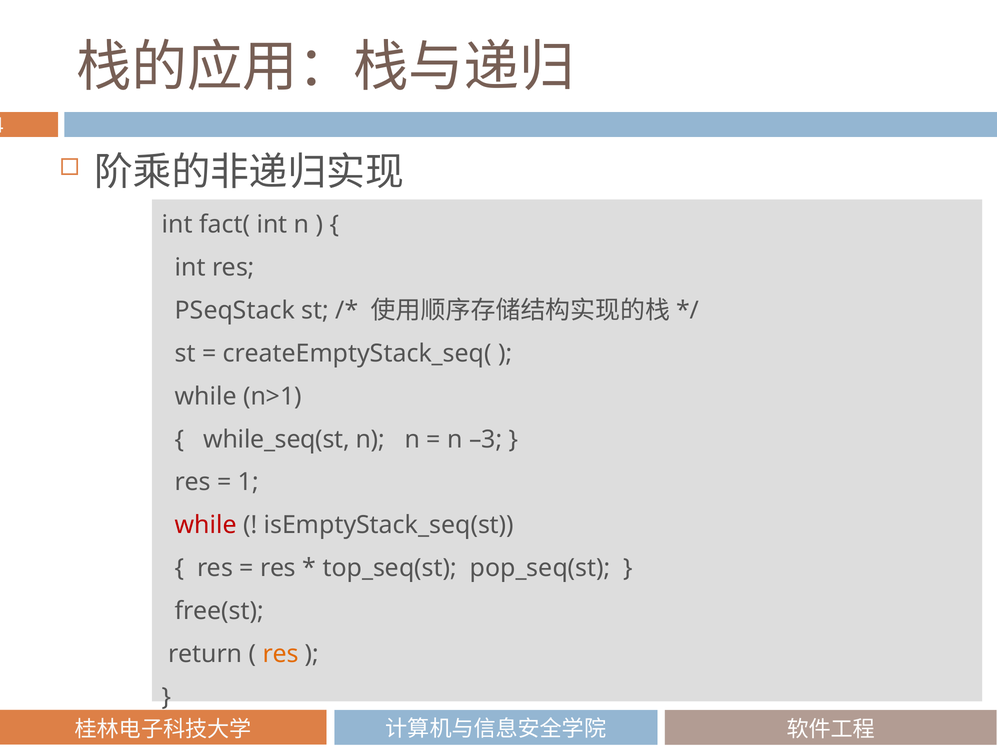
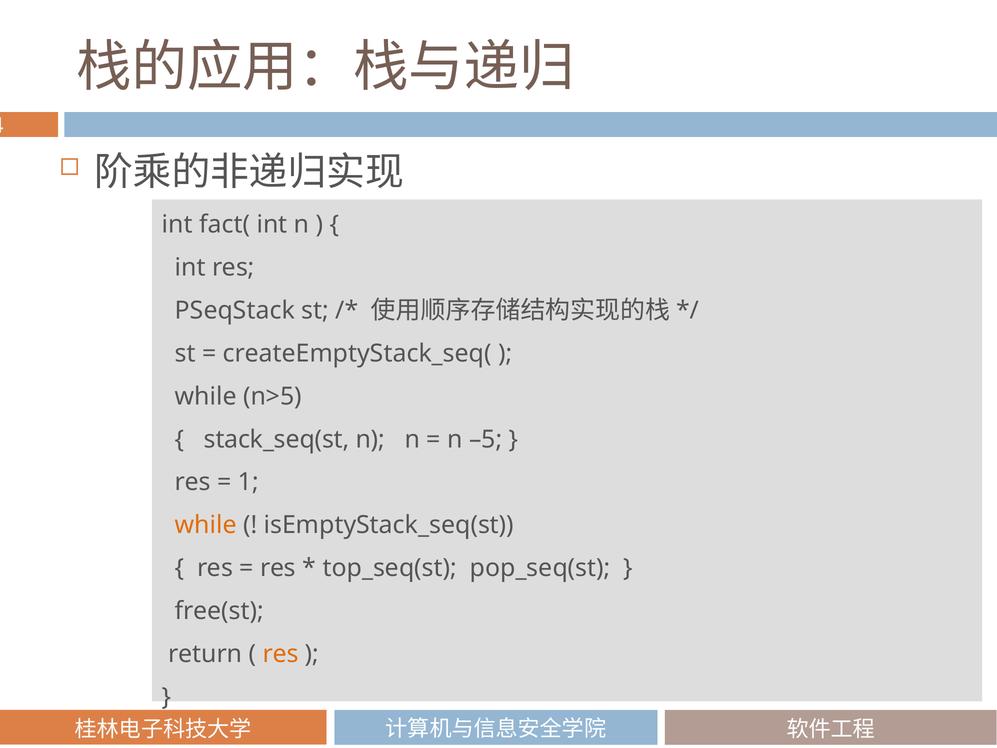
n>1: n>1 -> n>5 (273, 396)
while_seq(st: while_seq(st -> stack_seq(st (277, 439)
–3: –3 -> –5 (486, 439)
while colour: red -> orange (206, 525)
